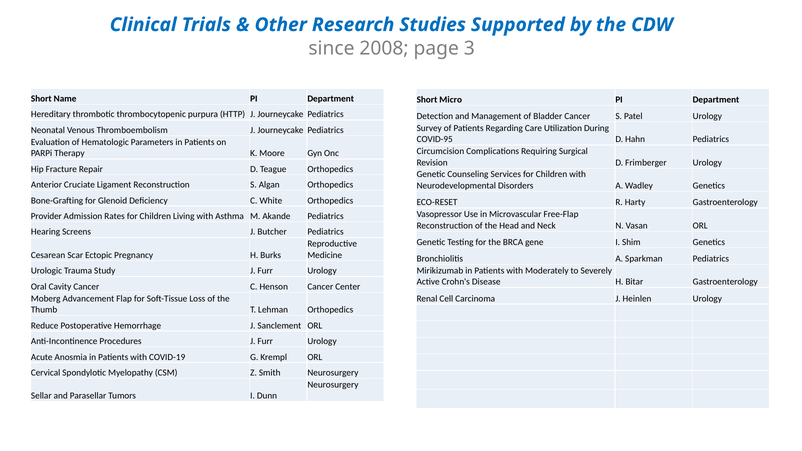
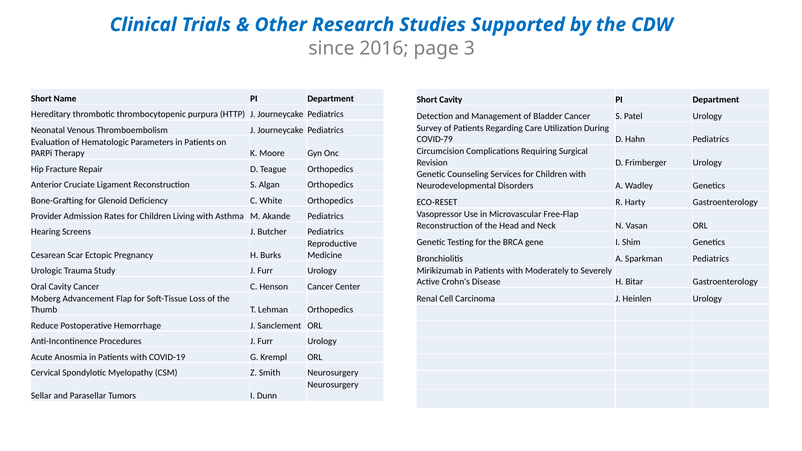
2008: 2008 -> 2016 (384, 48)
Short Micro: Micro -> Cavity (451, 100)
COVID-95: COVID-95 -> COVID-79 (435, 139)
